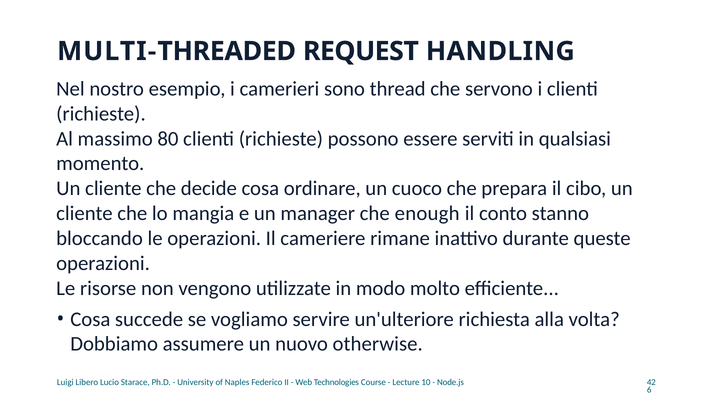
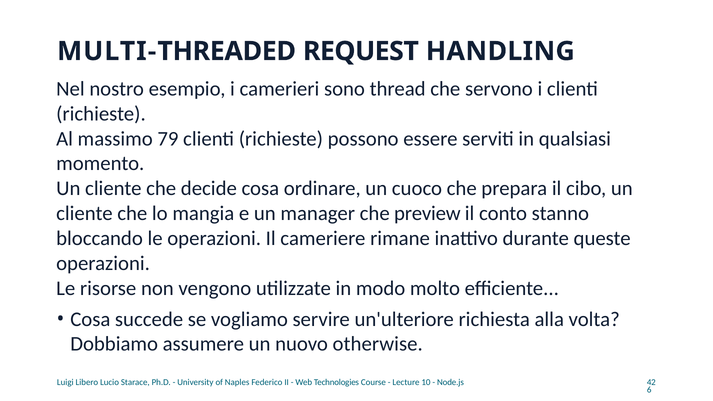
80: 80 -> 79 (168, 139)
enough: enough -> preview (427, 214)
